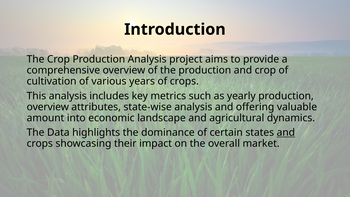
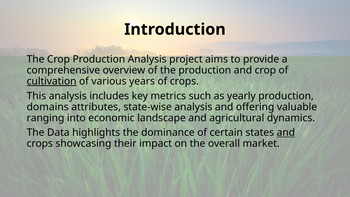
cultivation underline: none -> present (52, 81)
overview: overview -> domains (48, 107)
amount: amount -> ranging (45, 118)
